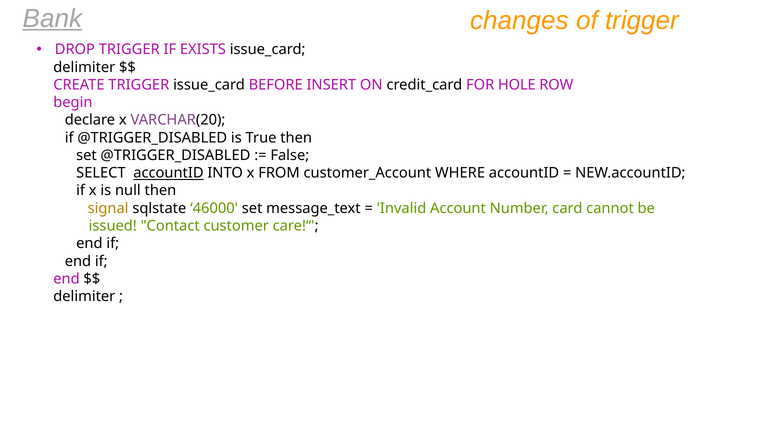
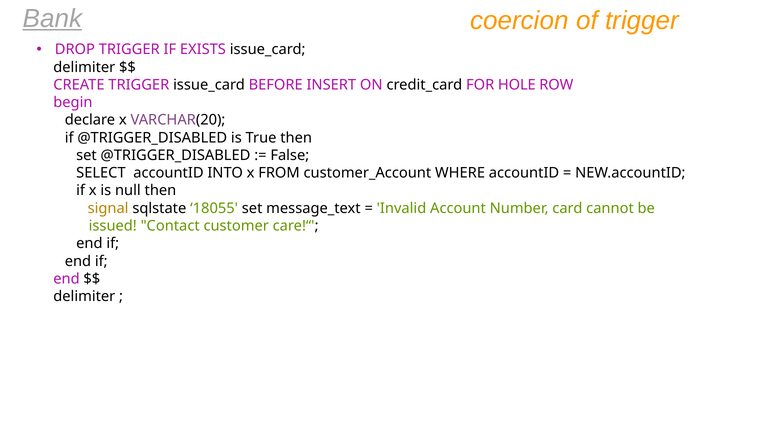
changes: changes -> coercion (519, 20)
accountID underline: present -> none (168, 173)
46000: 46000 -> 18055 (214, 208)
